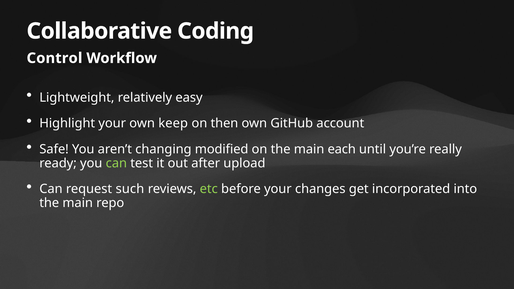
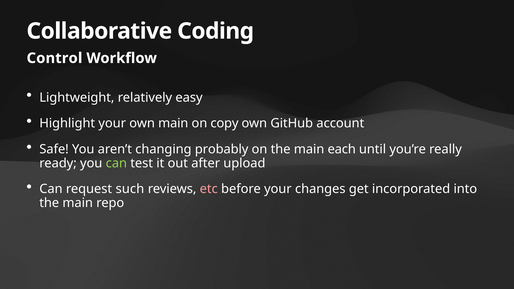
own keep: keep -> main (173, 123)
then: then -> copy (224, 123)
modified: modified -> probably (222, 149)
etc colour: light green -> pink (209, 189)
